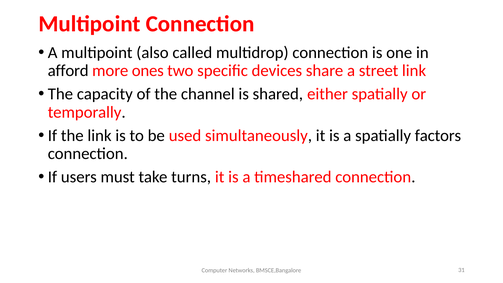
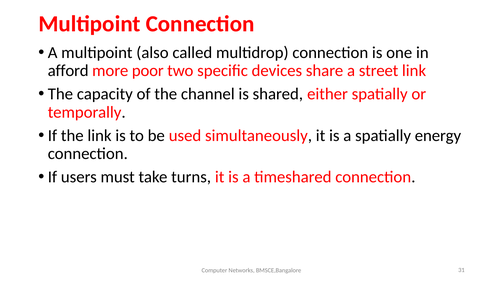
ones: ones -> poor (148, 71)
factors: factors -> energy (438, 135)
